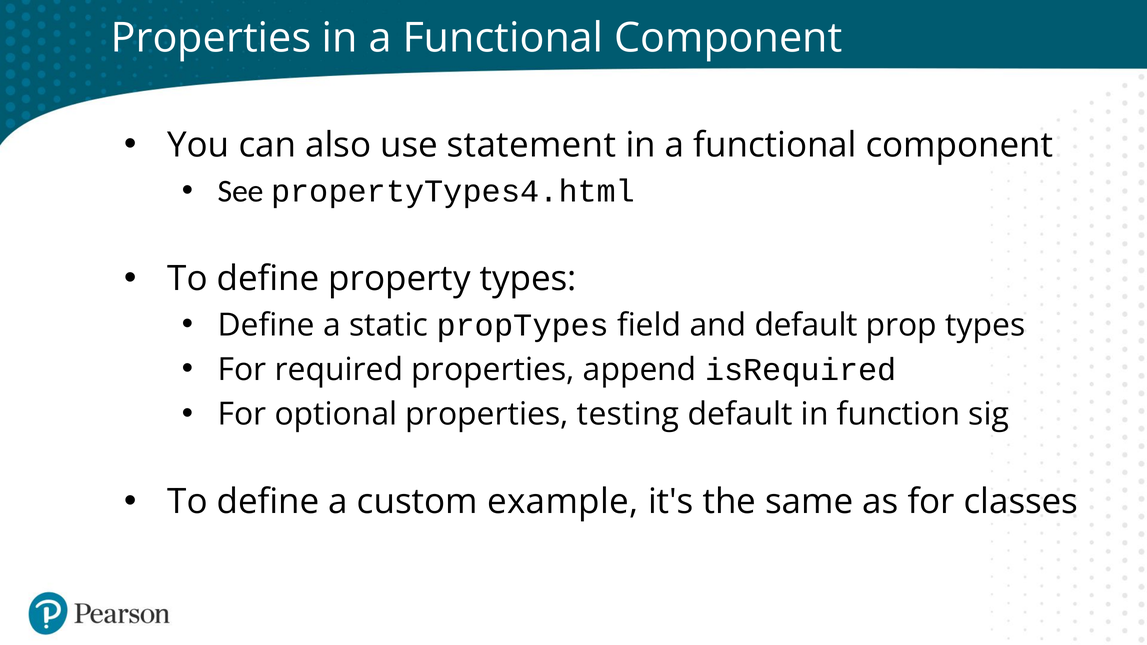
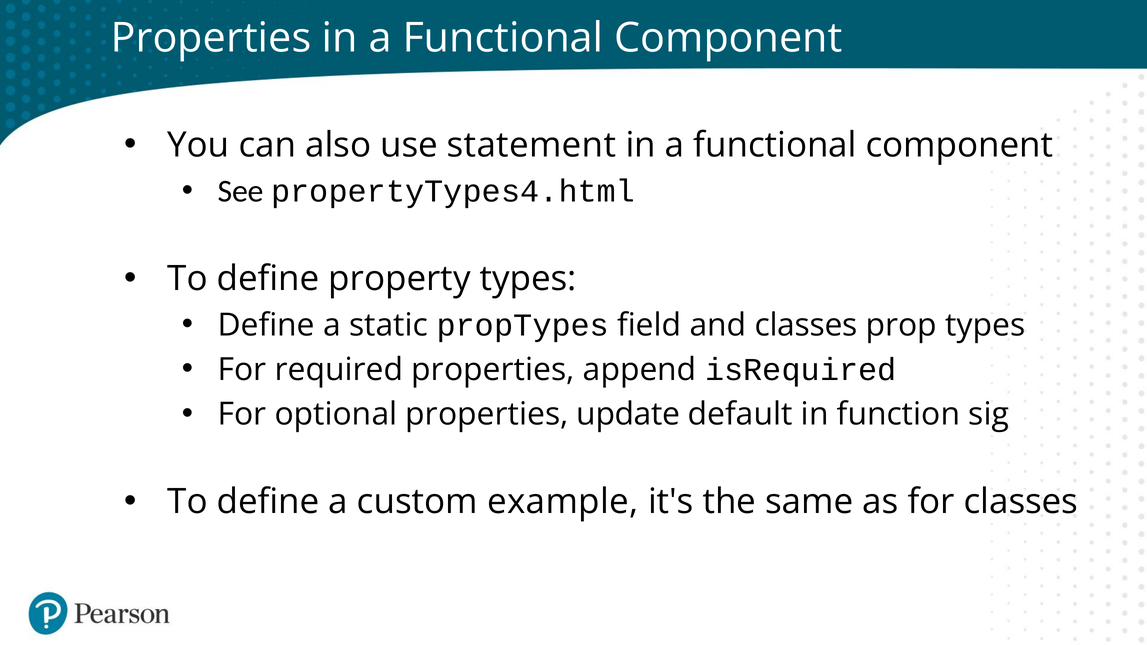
and default: default -> classes (806, 325)
testing: testing -> update (628, 415)
